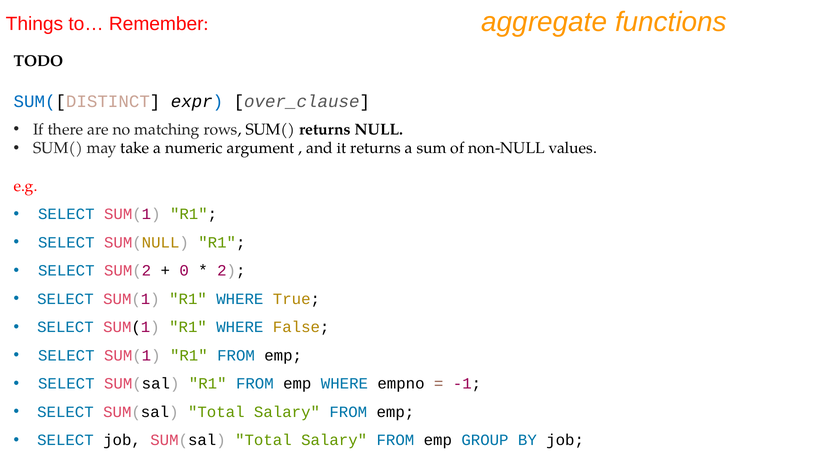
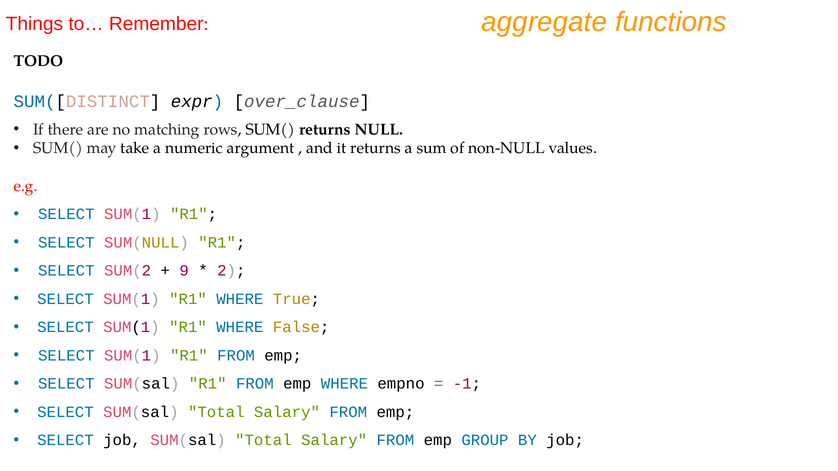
0: 0 -> 9 (184, 271)
